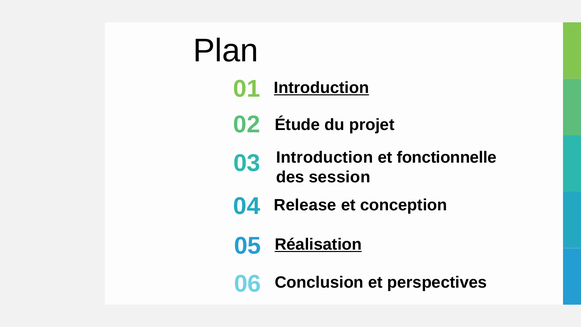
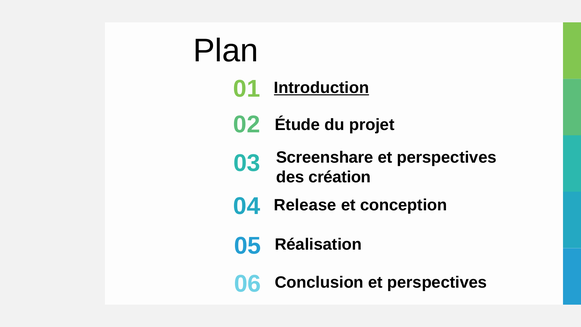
Introduction: Introduction -> Screenshare (325, 157)
fonctionnelle: fonctionnelle -> perspectives (447, 157)
session: session -> création (340, 177)
Réalisation underline: present -> none (318, 244)
